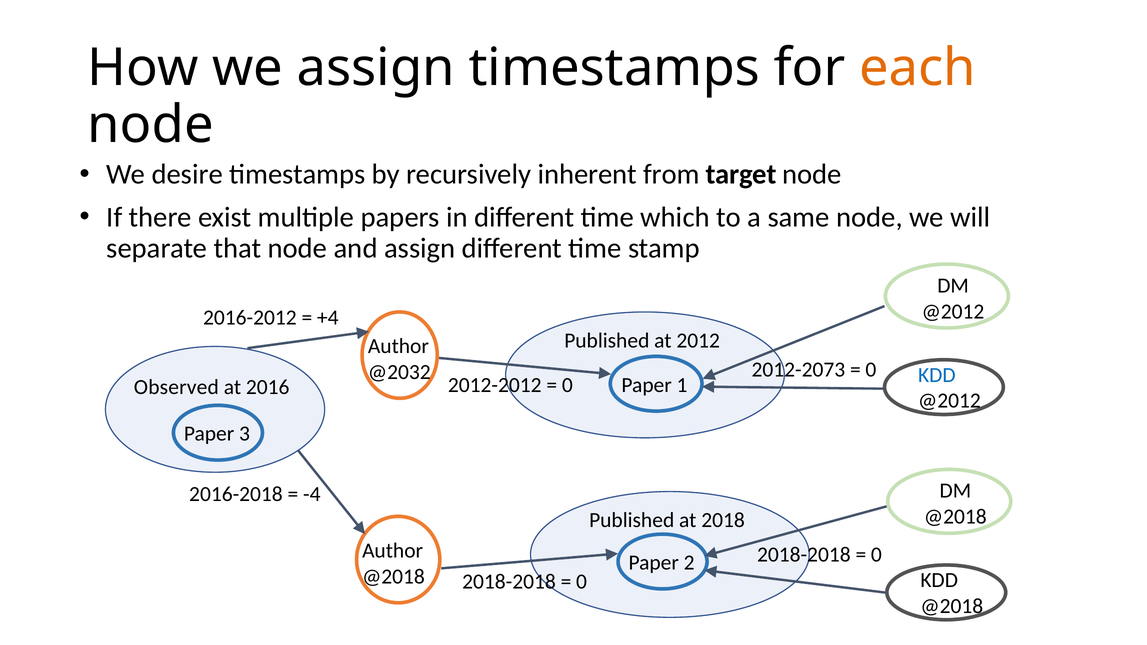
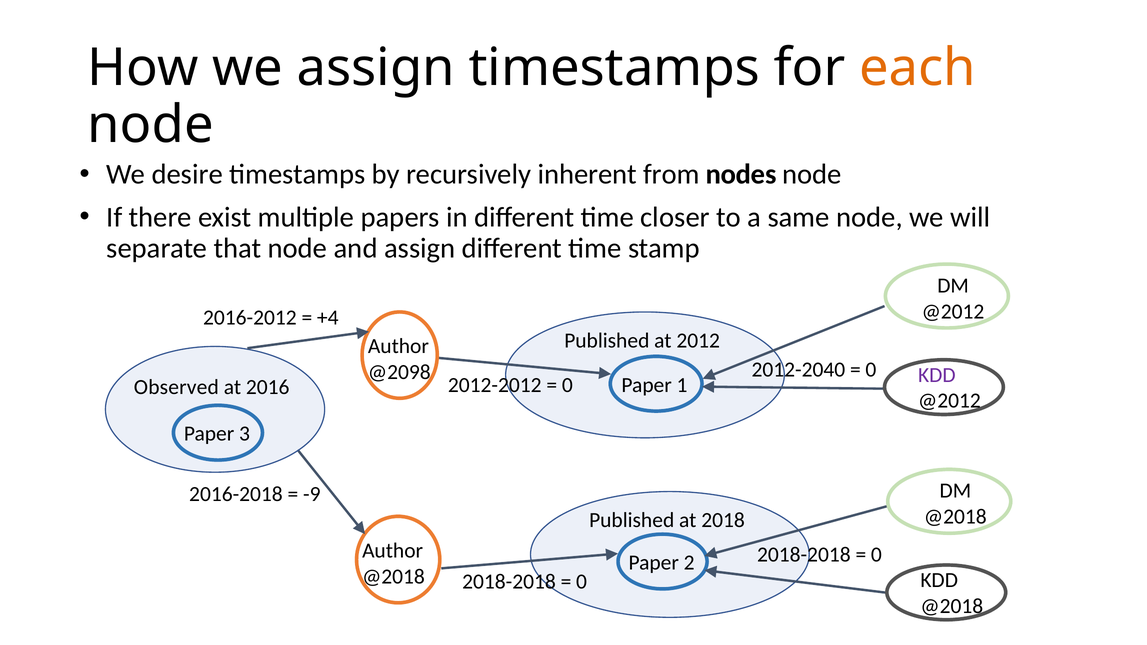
target: target -> nodes (741, 174)
which: which -> closer (675, 217)
2012-2073: 2012-2073 -> 2012-2040 (798, 370)
@2032: @2032 -> @2098 (399, 372)
KDD colour: blue -> purple (937, 375)
-4: -4 -> -9 (312, 494)
